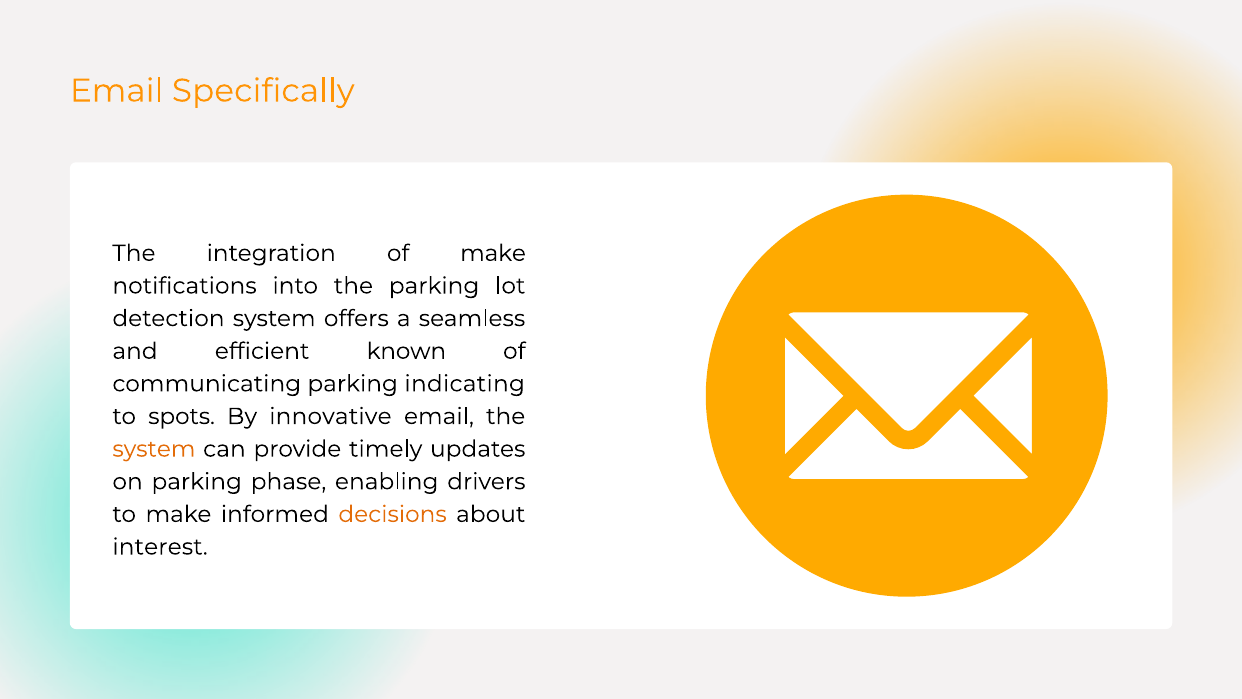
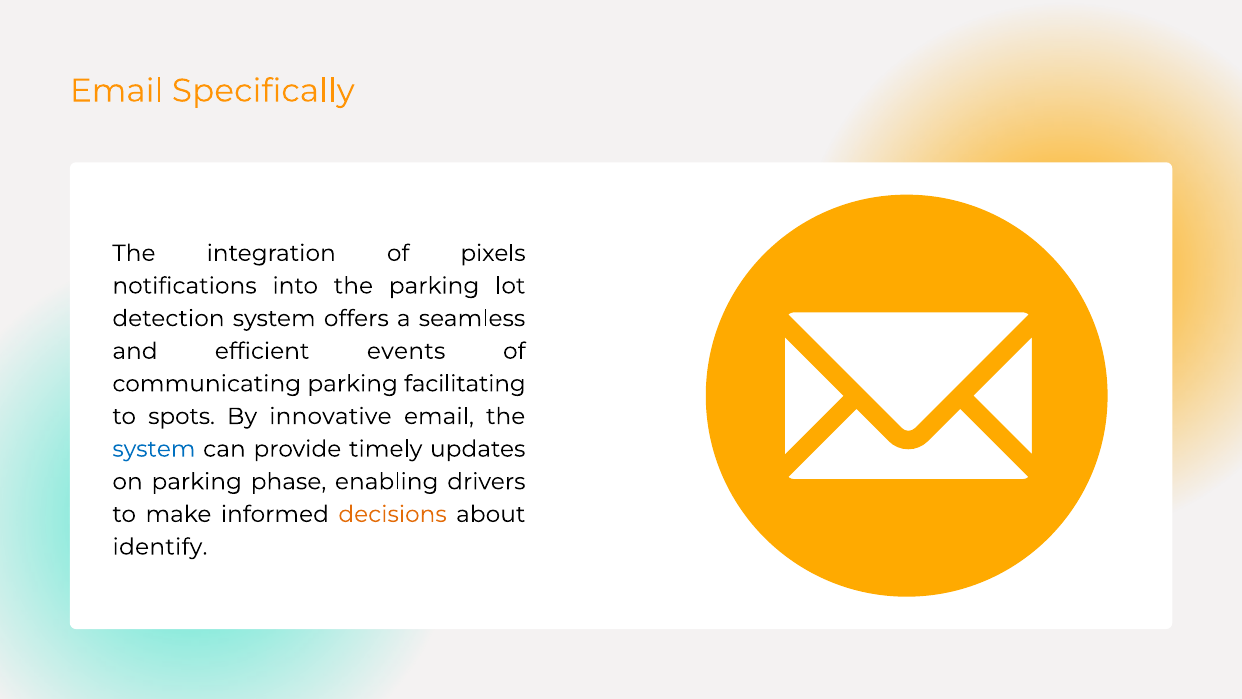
of make: make -> pixels (493, 253)
known: known -> events (406, 351)
indicating: indicating -> facilitating (465, 384)
system colour: orange -> blue (154, 449)
interest: interest -> identify (160, 547)
